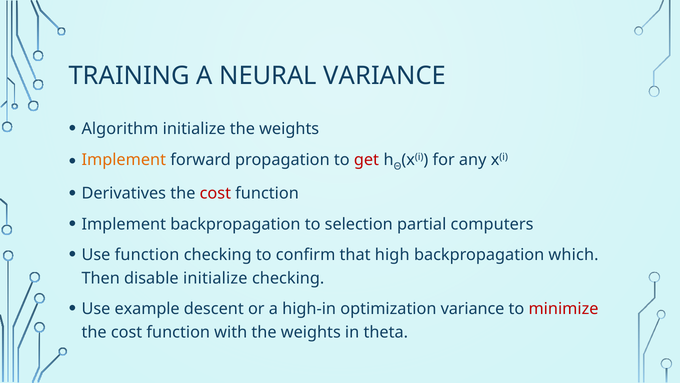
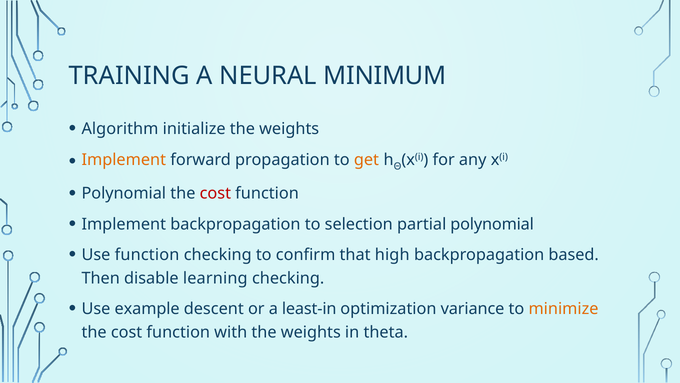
NEURAL VARIANCE: VARIANCE -> MINIMUM (385, 76)
get colour: red -> orange (366, 160)
Derivatives: Derivatives -> Polynomial (124, 193)
partial computers: computers -> polynomial (492, 224)
which: which -> based (574, 254)
disable initialize: initialize -> learning (215, 278)
high-in: high-in -> least-in (309, 308)
minimize colour: red -> orange (564, 308)
